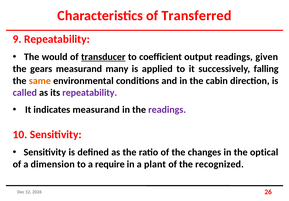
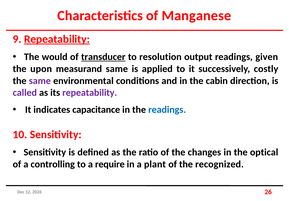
Transferred: Transferred -> Manganese (196, 16)
Repeatability underline: none -> present (57, 39)
coefficient: coefficient -> resolution (160, 57)
gears: gears -> upon (41, 69)
measurand many: many -> same (117, 69)
falling: falling -> costly (266, 69)
same colour: orange -> purple (40, 81)
indicates measurand: measurand -> capacitance (96, 110)
readings colour: purple -> blue (167, 110)
dimension: dimension -> controlling (53, 165)
